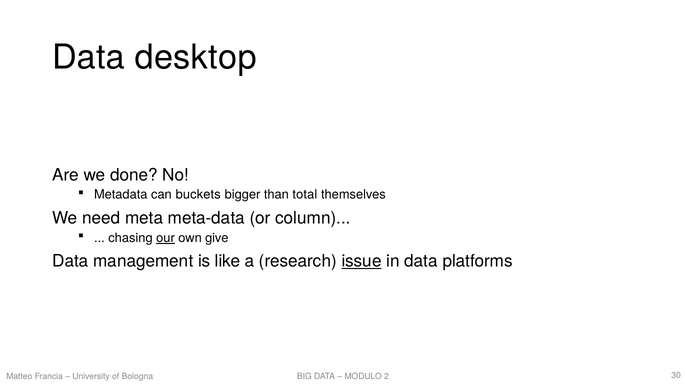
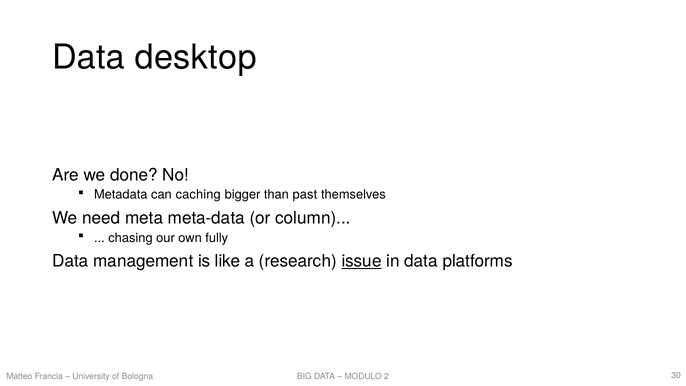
buckets: buckets -> caching (198, 195)
total: total -> past (305, 195)
our underline: present -> none (166, 238)
give: give -> fully (217, 238)
